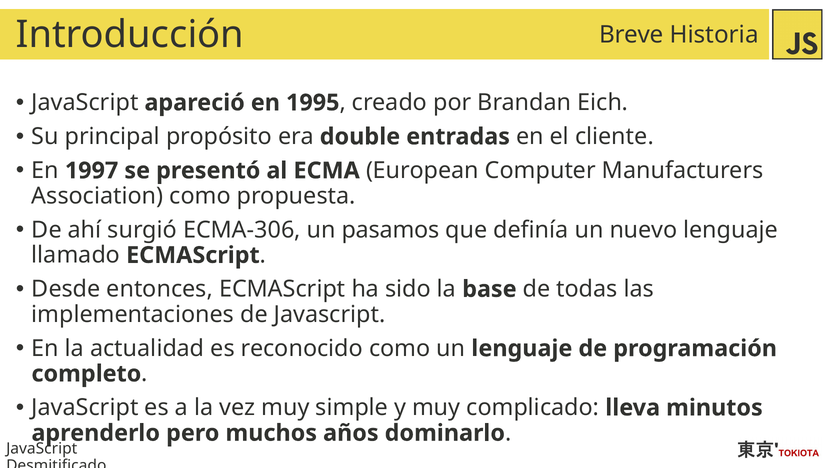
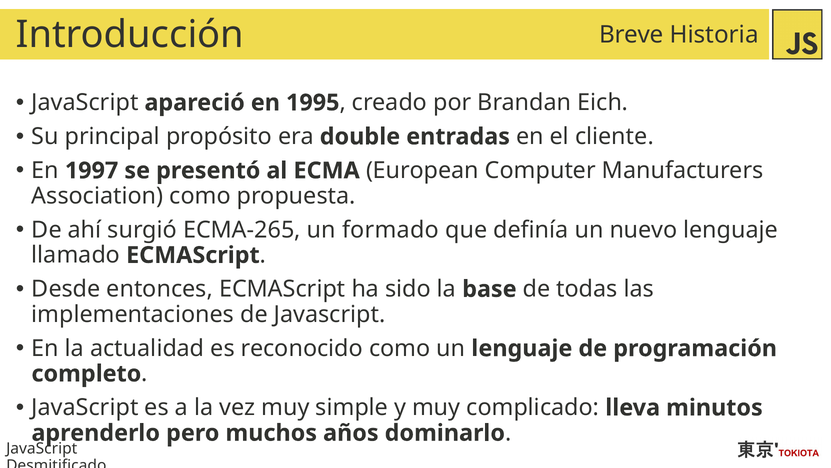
ECMA-306: ECMA-306 -> ECMA-265 (242, 230)
pasamos: pasamos -> formado (390, 230)
